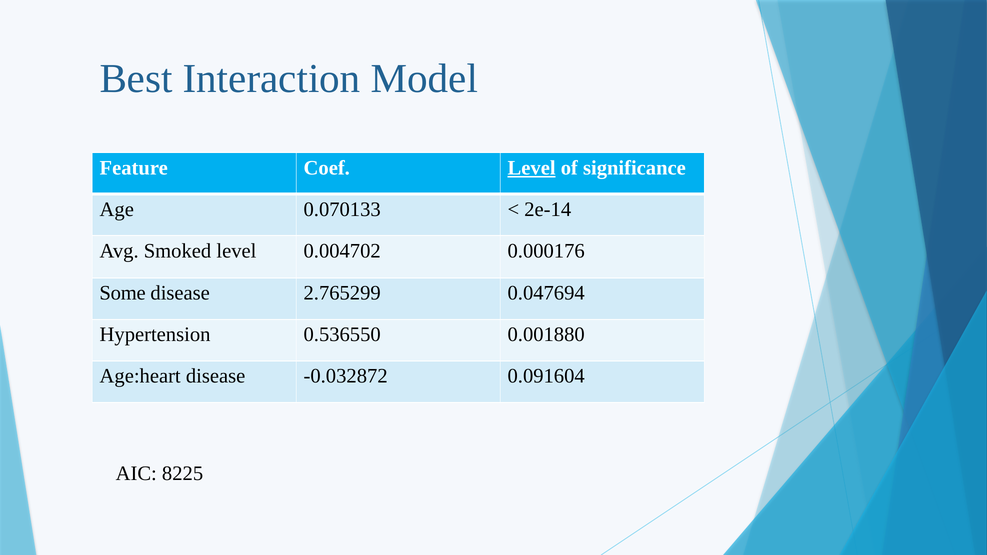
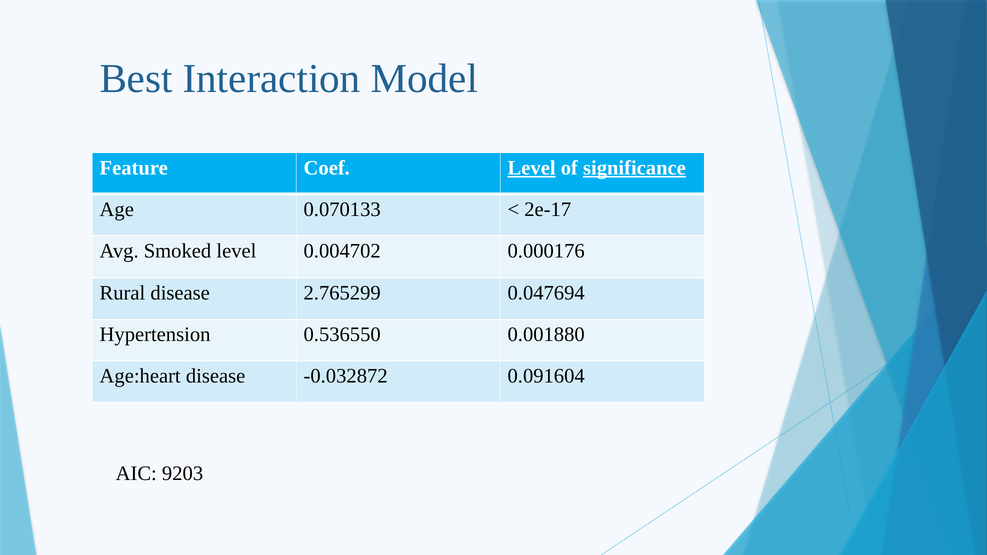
significance underline: none -> present (634, 168)
2e-14: 2e-14 -> 2e-17 (548, 209)
Some: Some -> Rural (122, 293)
8225: 8225 -> 9203 (183, 473)
